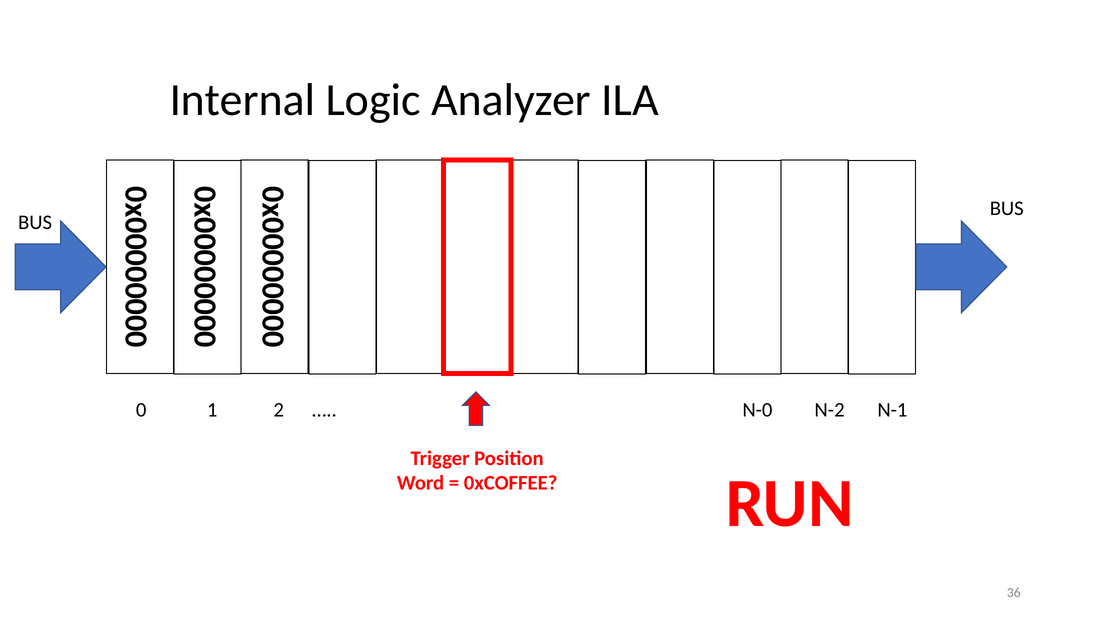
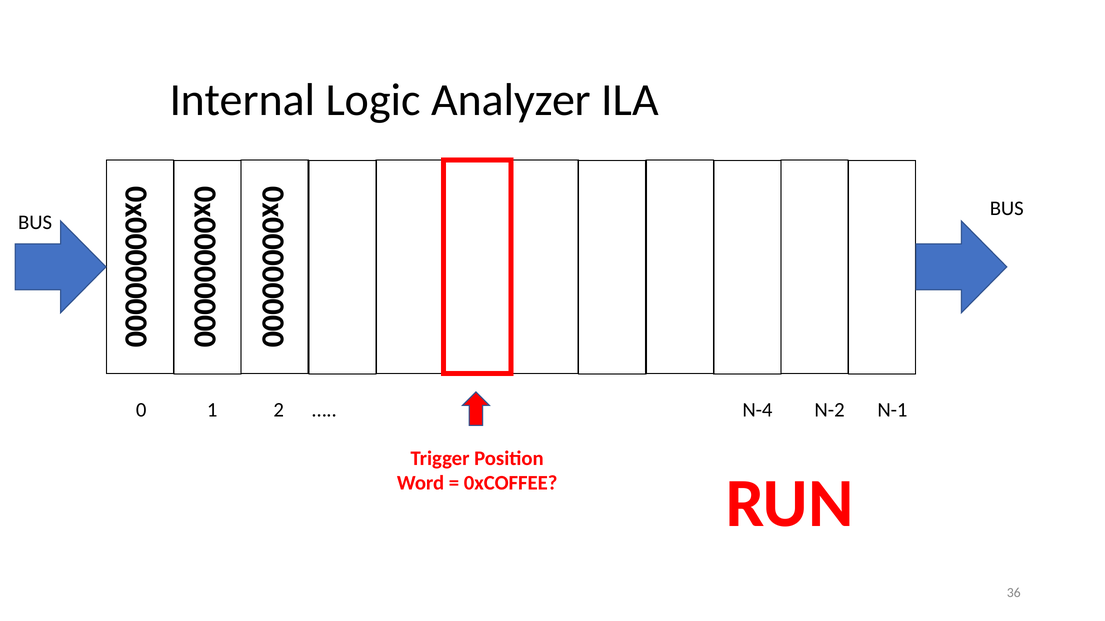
N-0: N-0 -> N-4 (757, 410)
